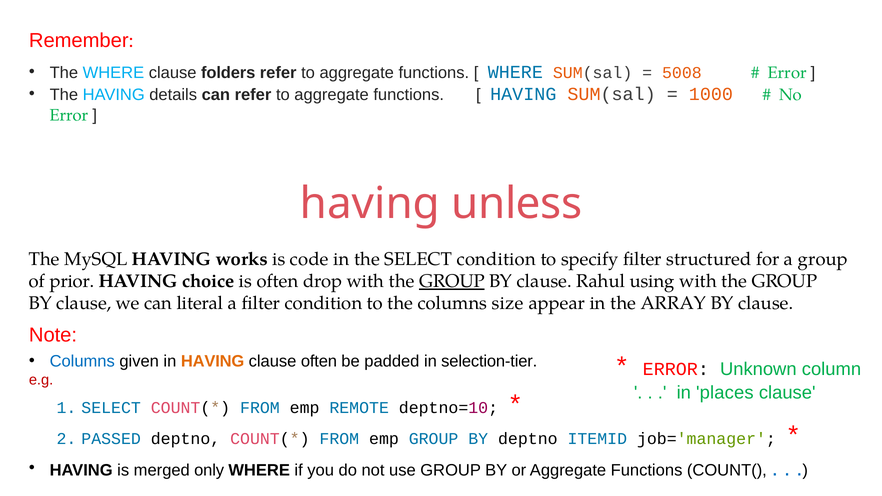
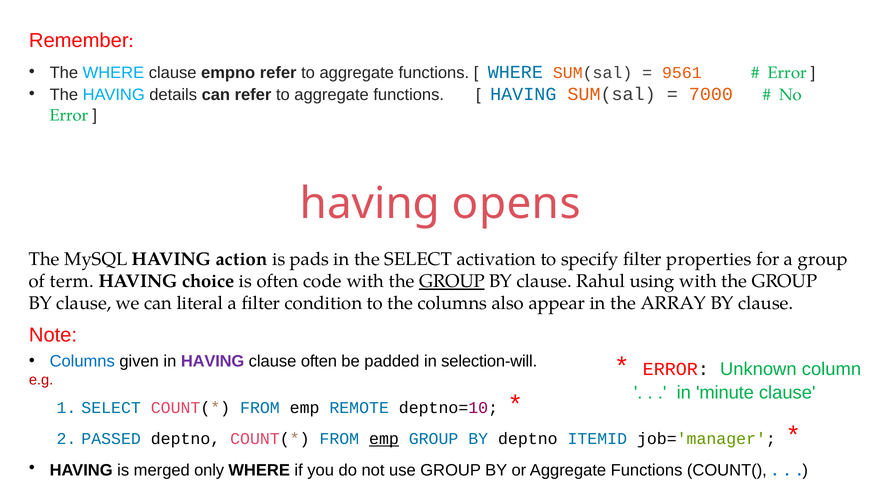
folders: folders -> empno (228, 73)
5008: 5008 -> 9561 (682, 73)
1000: 1000 -> 7000 (711, 94)
unless: unless -> opens (516, 204)
works: works -> action (242, 259)
code: code -> pads (309, 259)
SELECT condition: condition -> activation (496, 259)
structured: structured -> properties (709, 259)
prior: prior -> term (72, 281)
drop: drop -> code (322, 281)
size: size -> also (508, 303)
HAVING colour: orange -> purple (213, 361)
selection-tier: selection-tier -> selection-will (489, 361)
places: places -> minute (725, 393)
emp underline: none -> present (384, 439)
